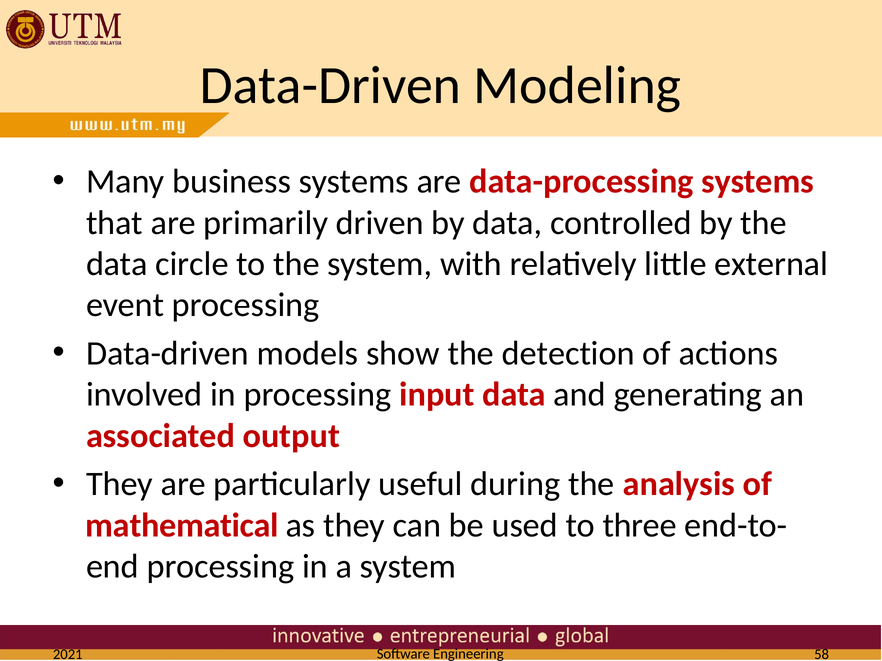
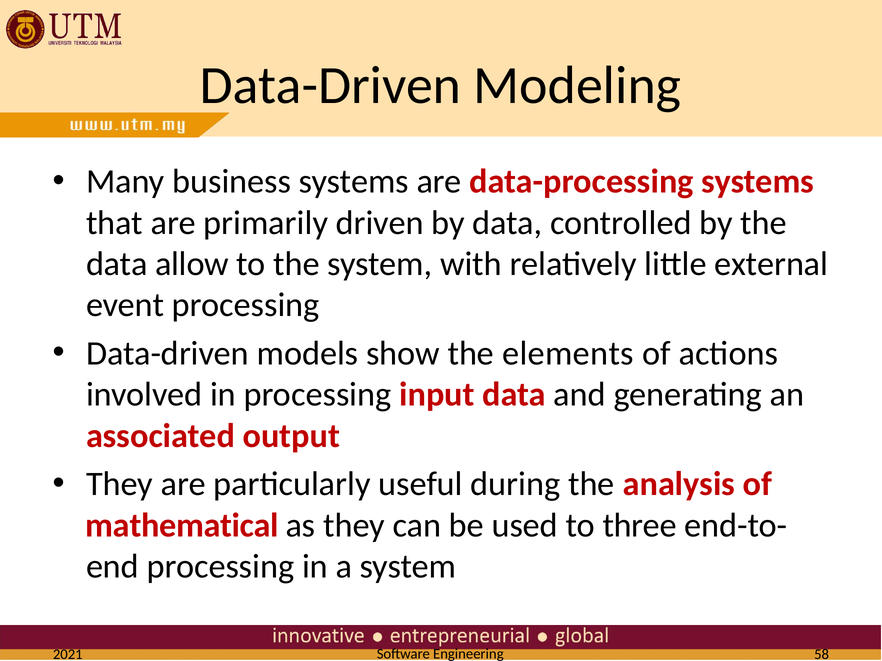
circle: circle -> allow (192, 264)
detection: detection -> elements (568, 354)
